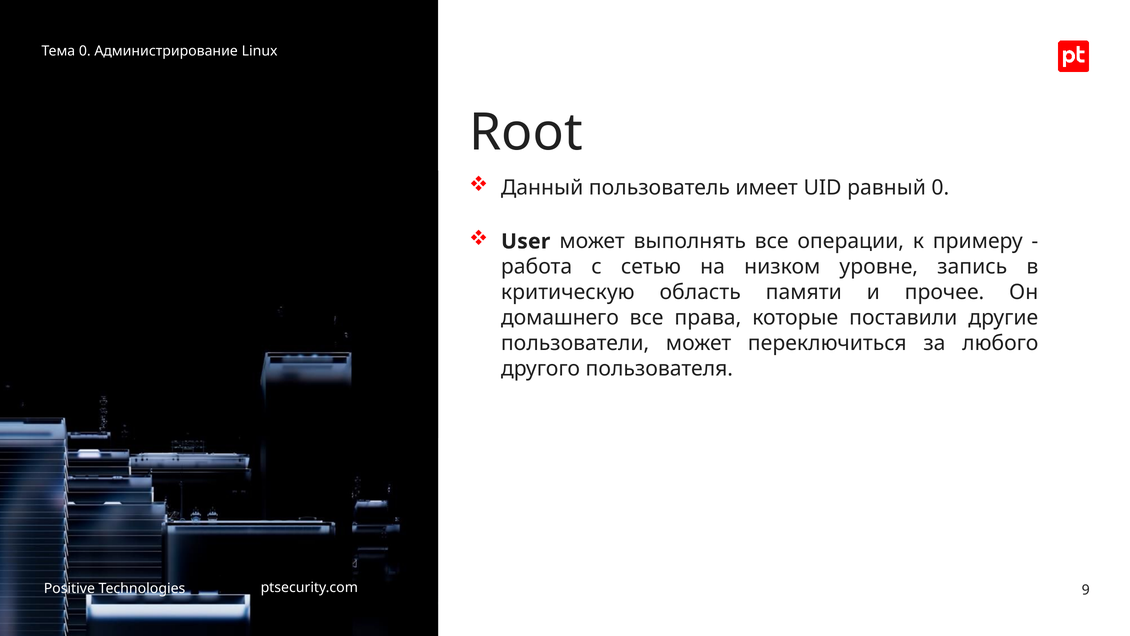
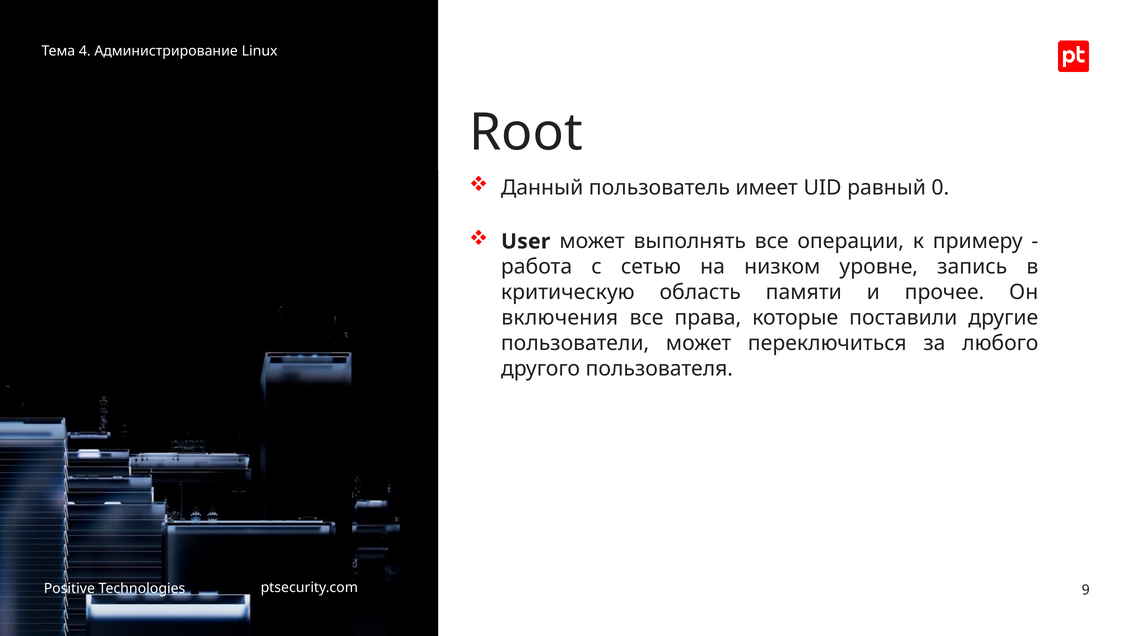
Тема 0: 0 -> 4 (85, 51)
домашнего: домашнего -> включения (560, 318)
